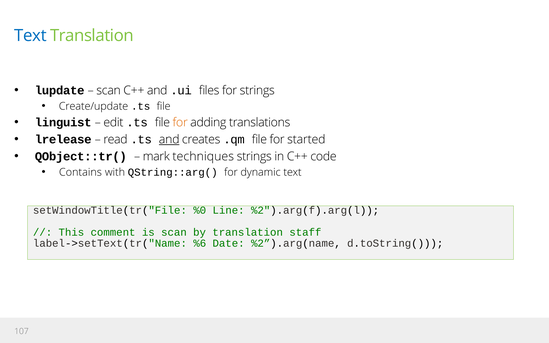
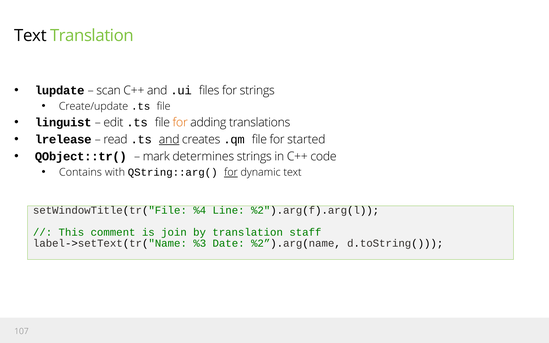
Text colour: blue -> black (30, 36)
techniques: techniques -> determines (203, 157)
for underline: none -> present (231, 172)
%0: %0 -> %4 (200, 210)
is scan: scan -> join (174, 232)
%6: %6 -> %3 (200, 243)
